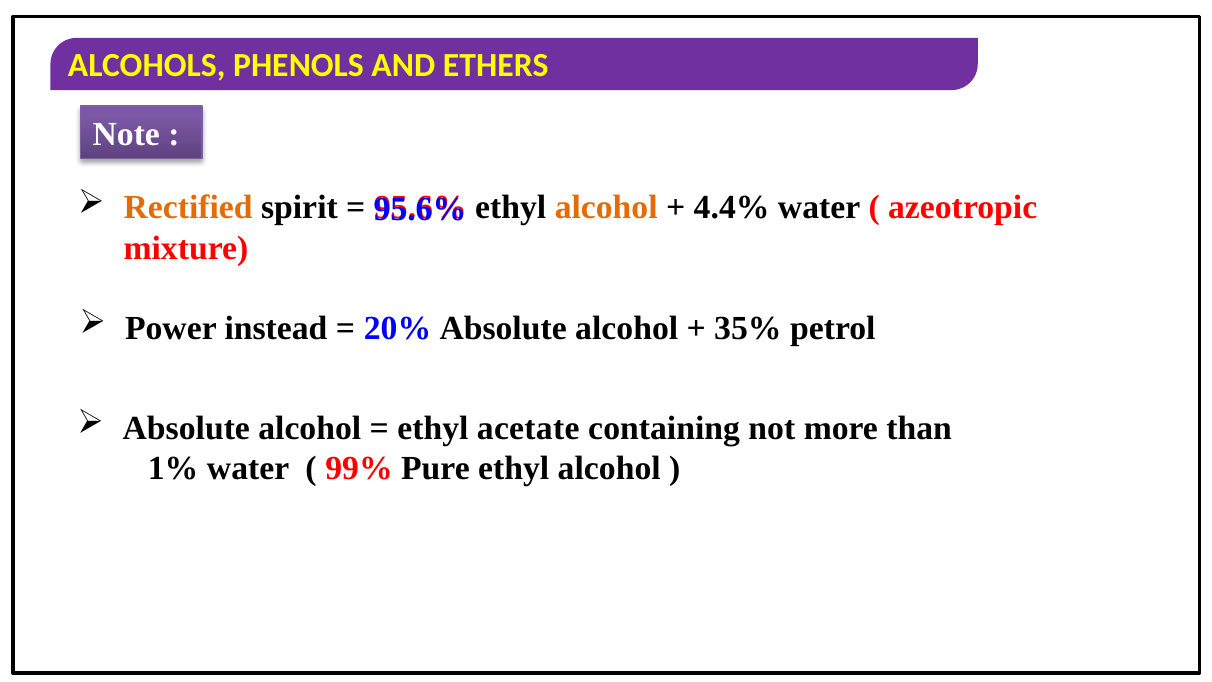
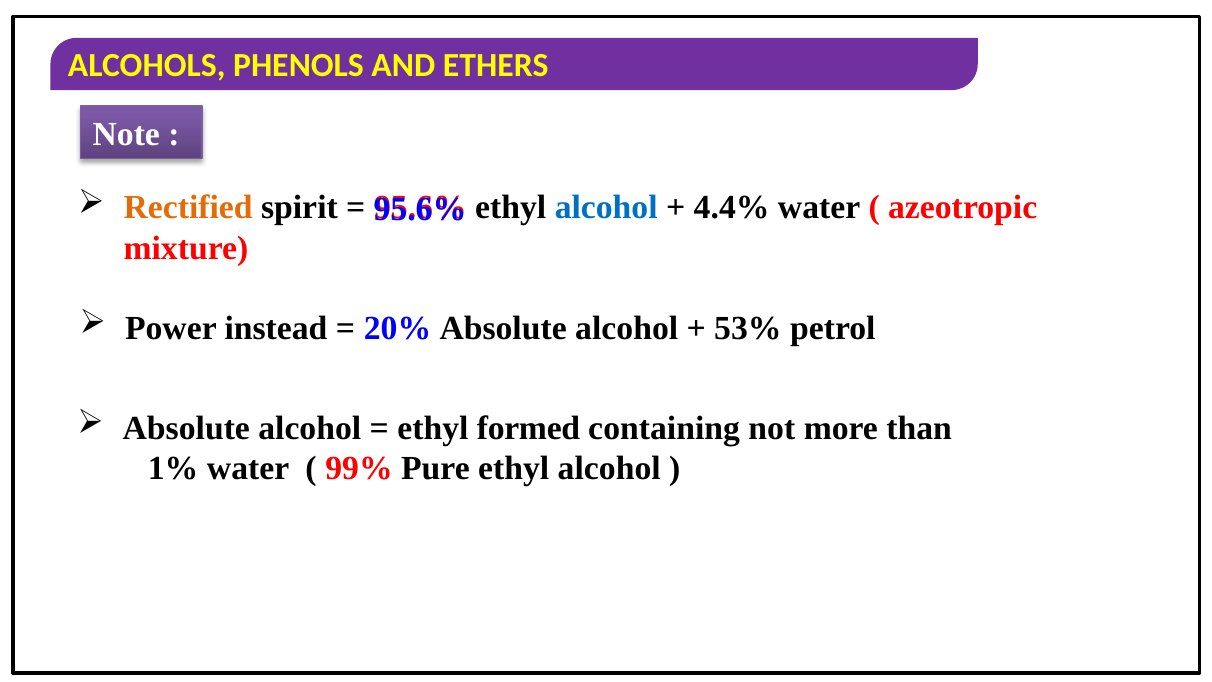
alcohol colour: orange -> blue (606, 208)
35%: 35% -> 53% (748, 328)
acetate: acetate -> formed (528, 428)
